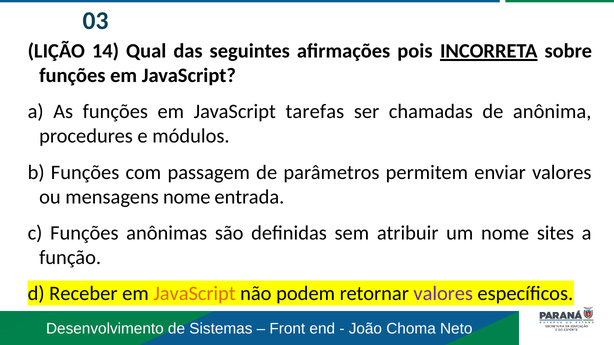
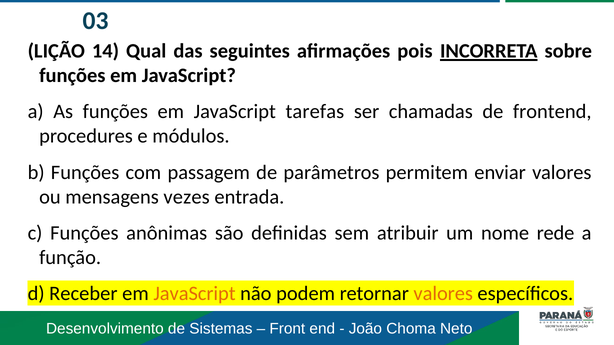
anônima: anônima -> frontend (552, 112)
mensagens nome: nome -> vezes (187, 197)
sites: sites -> rede (555, 233)
valores colour: purple -> orange (443, 294)
